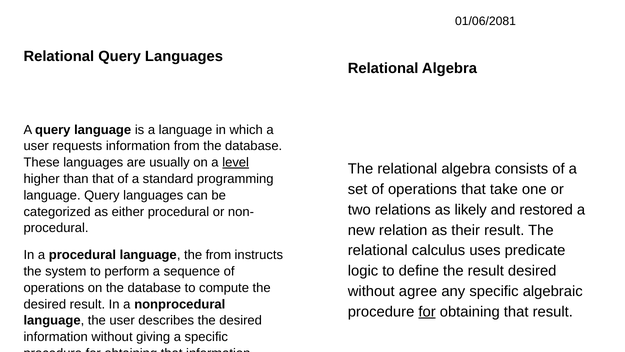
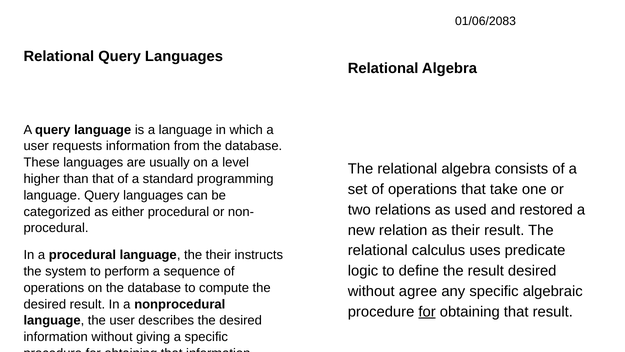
01/06/2081: 01/06/2081 -> 01/06/2083 (486, 21)
level underline: present -> none (236, 162)
likely: likely -> used (471, 210)
the from: from -> their (218, 255)
